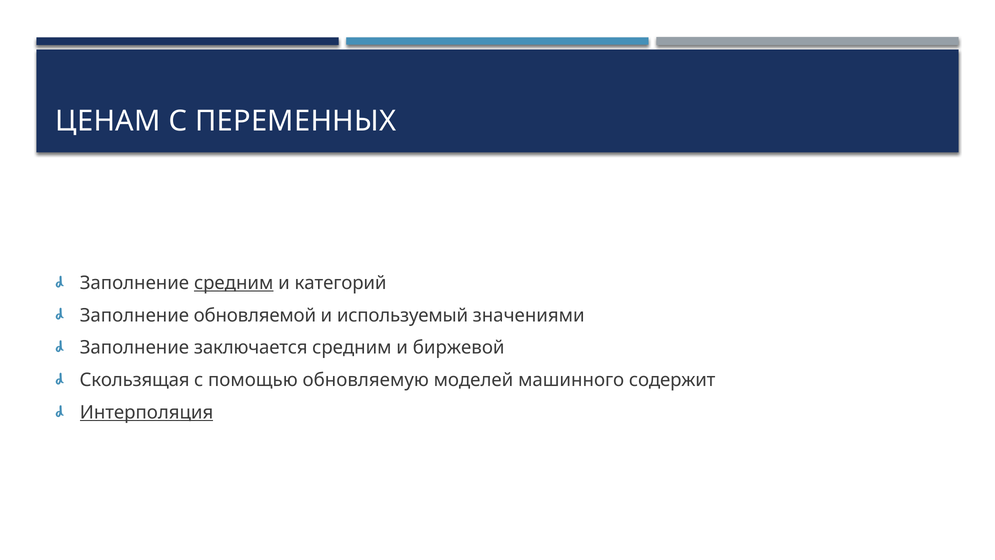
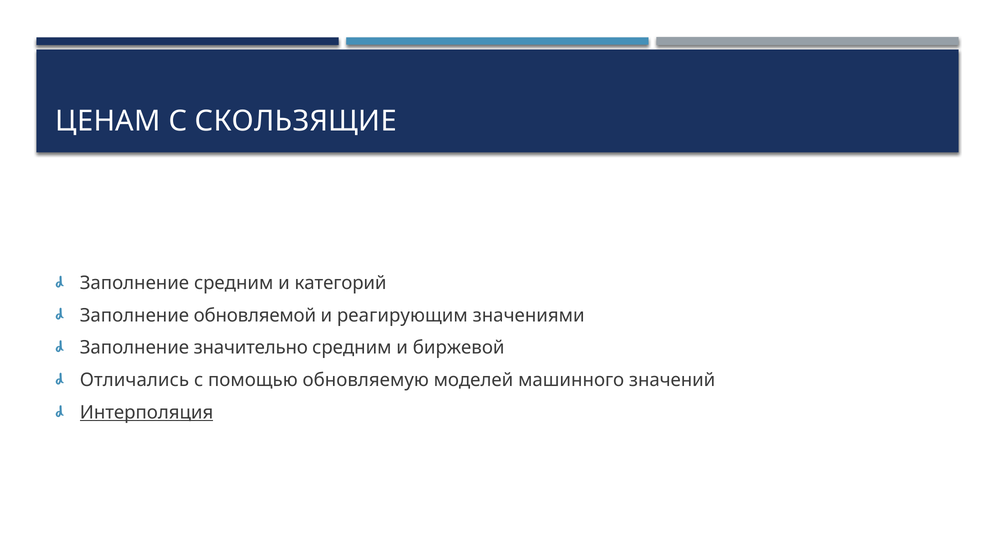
ПЕРЕМЕННЫХ: ПЕРЕМЕННЫХ -> СКОЛЬЗЯЩИЕ (296, 121)
средним underline: present -> none (234, 283)
используемый: используемый -> реагирующим (402, 315)
заключается: заключается -> значительно (251, 348)
Скользящая: Скользящая -> Отличались (134, 380)
содержит: содержит -> значений (672, 380)
